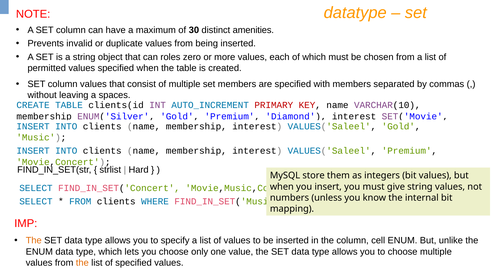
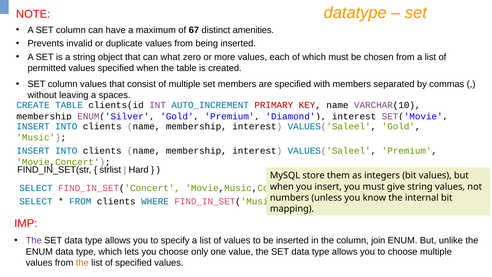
30: 30 -> 67 (194, 30)
roles: roles -> what (170, 57)
The colour: orange -> purple (34, 240)
cell: cell -> join (378, 240)
